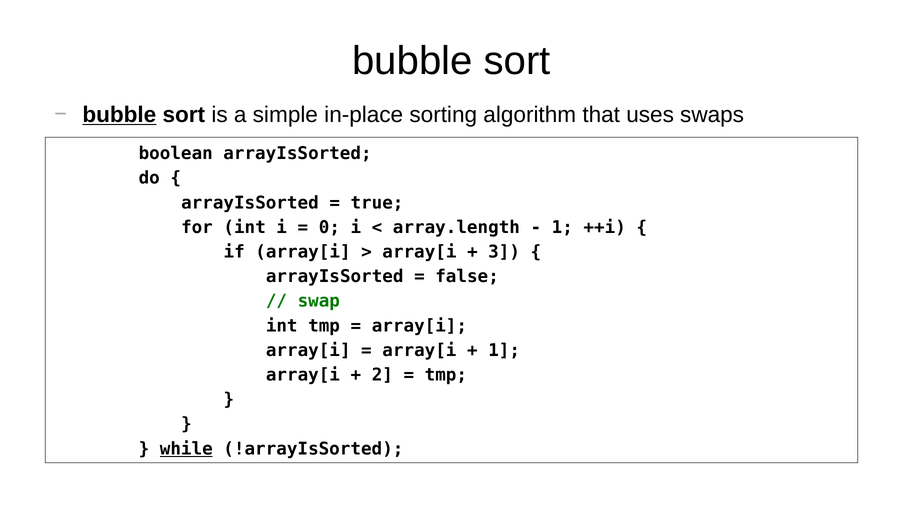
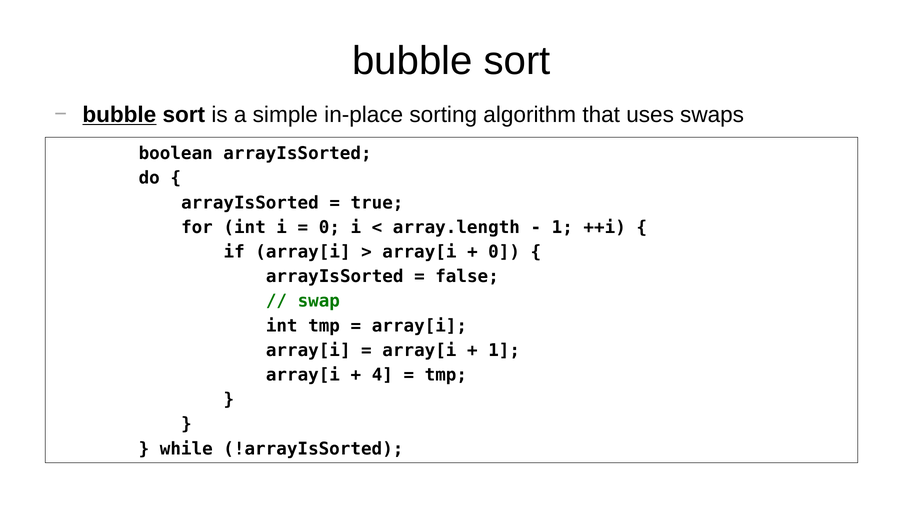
3: 3 -> 0 (504, 252)
2: 2 -> 4 (382, 375)
while underline: present -> none (186, 449)
